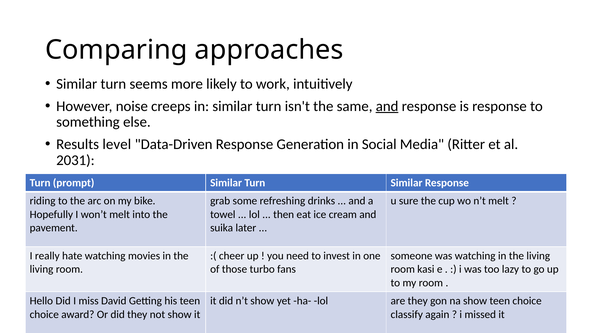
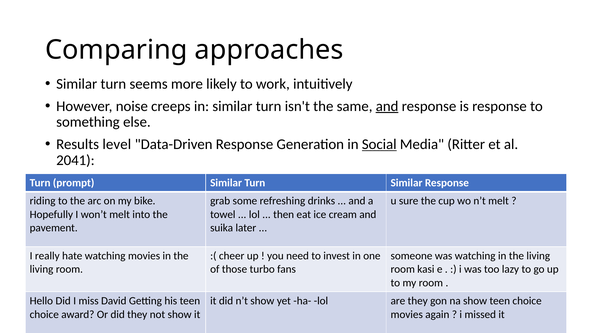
Social underline: none -> present (379, 144)
2031: 2031 -> 2041 (75, 160)
classify: classify -> movies (407, 314)
